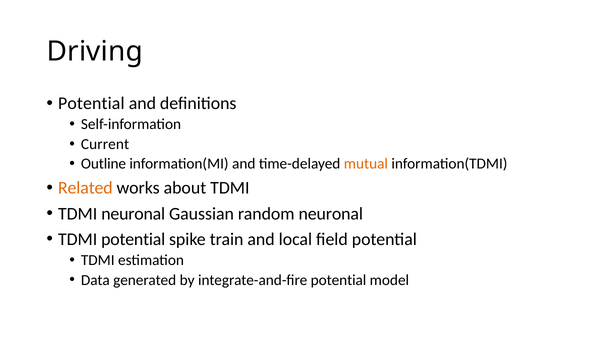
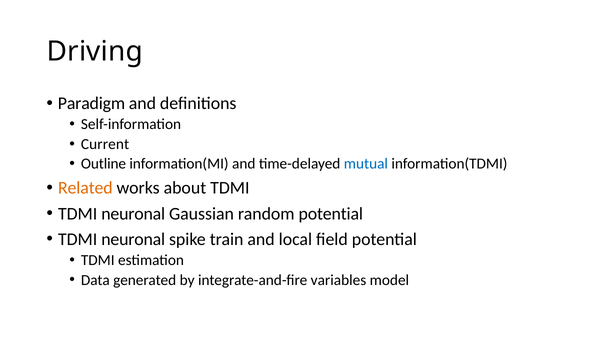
Potential: Potential -> Paradigm (91, 103)
mutual colour: orange -> blue (366, 164)
random neuronal: neuronal -> potential (331, 213)
potential: potential -> neuronal (133, 239)
integrate-and-fire potential: potential -> variables (338, 280)
